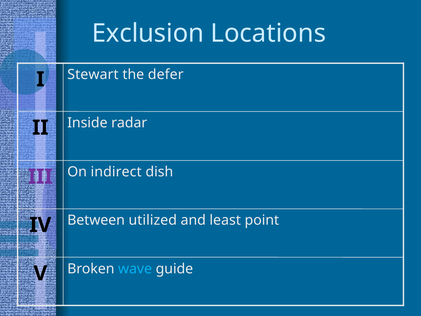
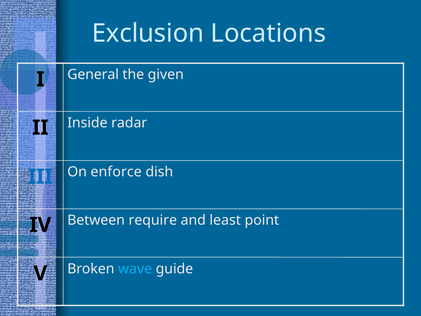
Stewart: Stewart -> General (93, 75)
defer: defer -> given (166, 75)
indirect: indirect -> enforce (116, 172)
III colour: purple -> blue (40, 177)
utilized: utilized -> require (153, 220)
